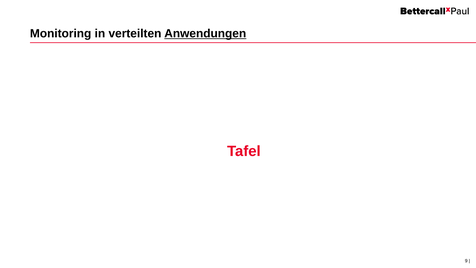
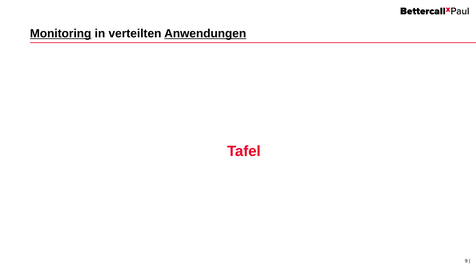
Monitoring underline: none -> present (61, 33)
